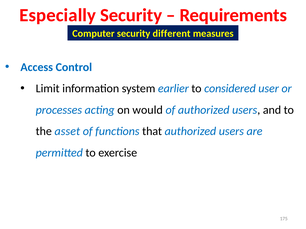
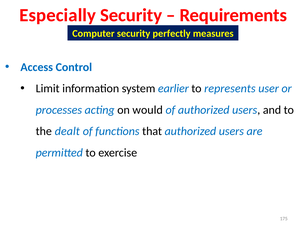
different: different -> perfectly (172, 34)
considered: considered -> represents (230, 89)
asset: asset -> dealt (67, 132)
